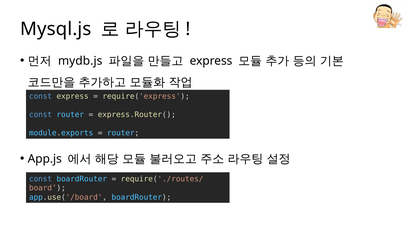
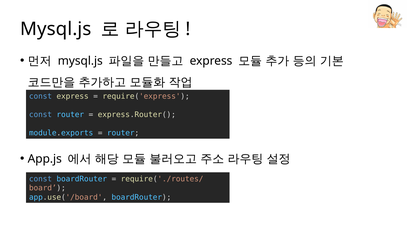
mydb.js: mydb.js -> mysql.js (80, 61)
